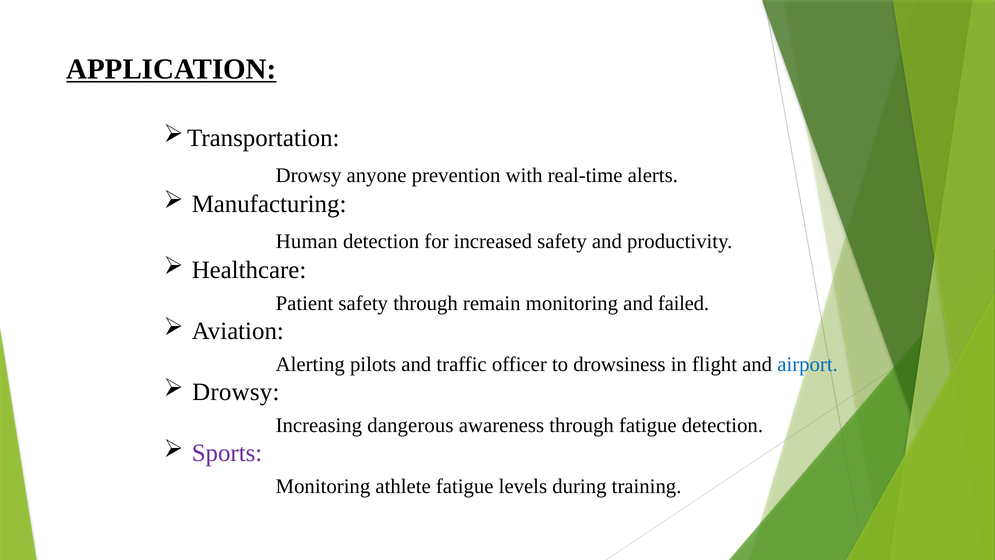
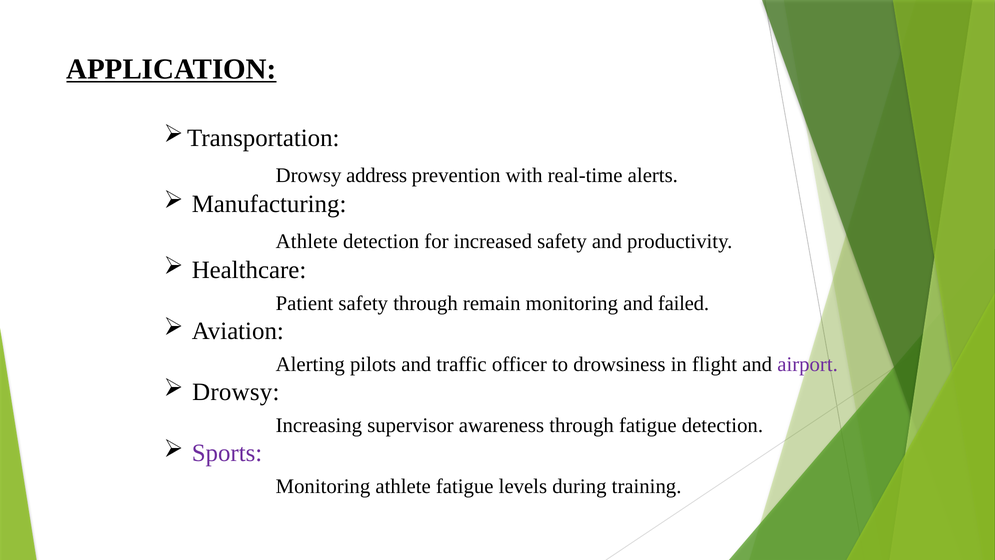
anyone: anyone -> address (377, 175)
Human: Human -> Athlete (307, 241)
airport colour: blue -> purple (808, 364)
dangerous: dangerous -> supervisor (410, 425)
